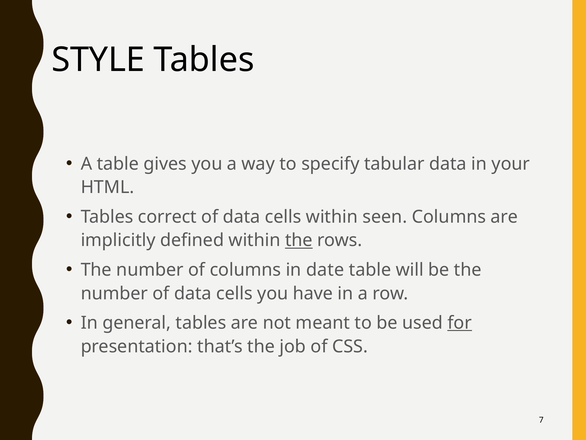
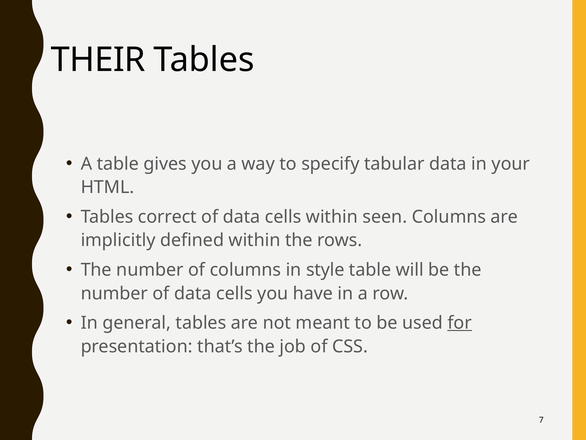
STYLE: STYLE -> THEIR (98, 60)
the underline: present -> none (299, 240)
date: date -> style (325, 269)
